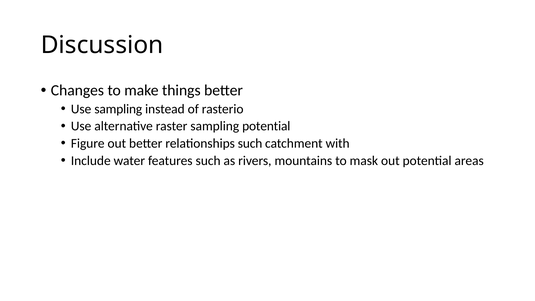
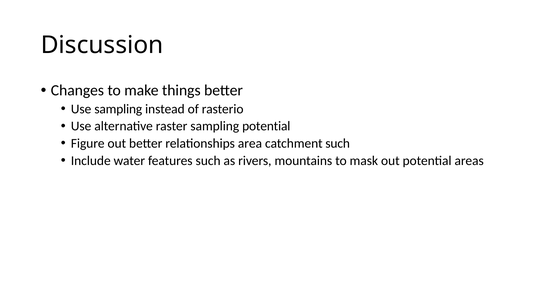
relationships such: such -> area (250, 143)
catchment with: with -> such (338, 143)
